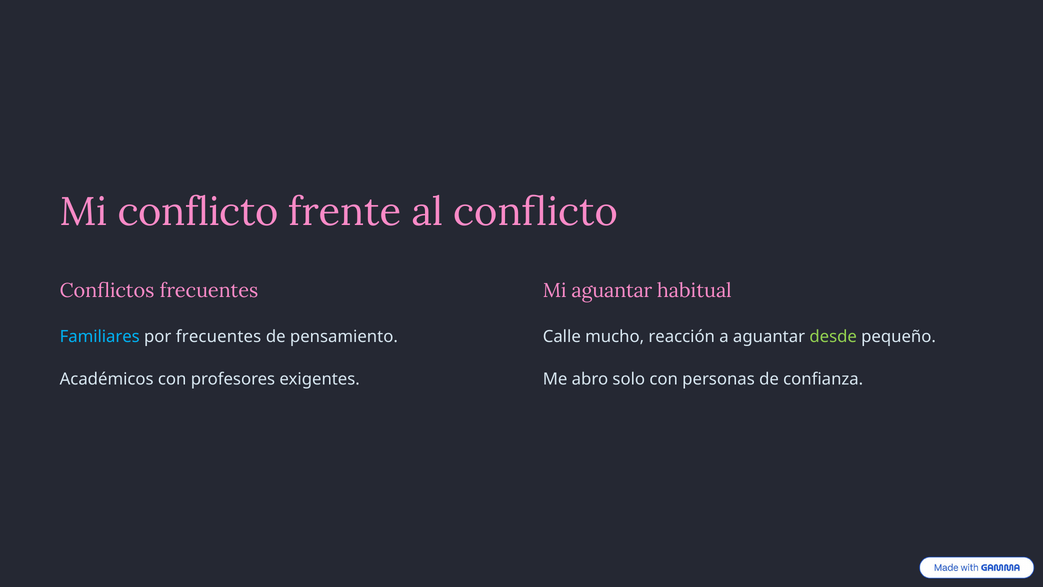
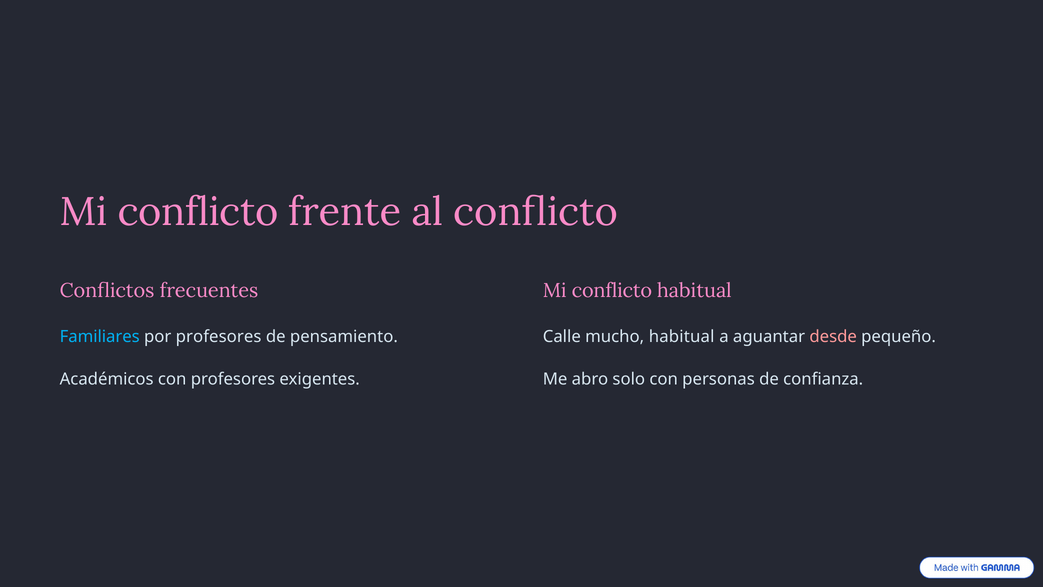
aguantar: aguantar -> conflicto (612, 290)
por frecuentes: frecuentes -> profesores (219, 336)
mucho reacción: reacción -> habitual (682, 336)
desde colour: light green -> pink (833, 336)
